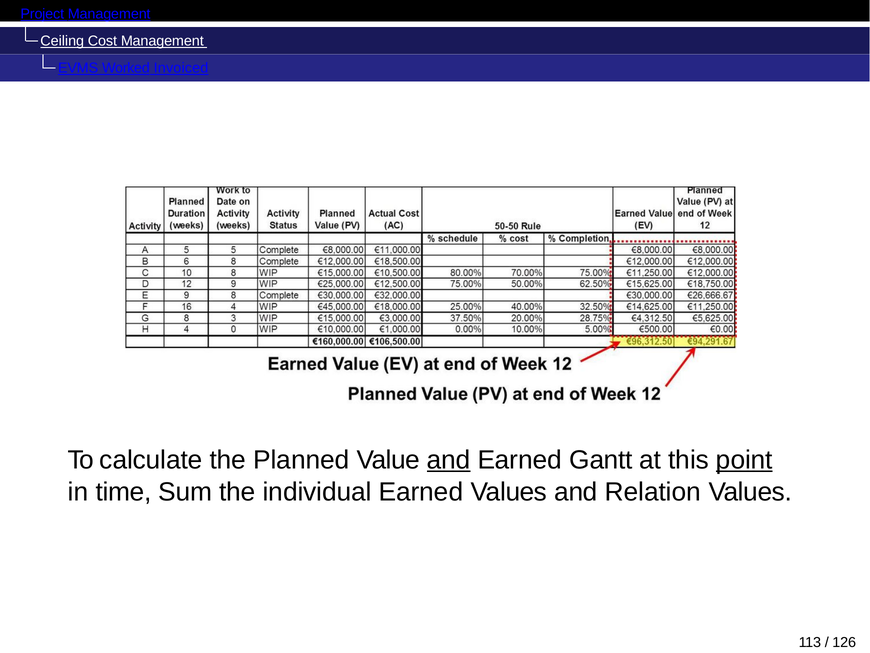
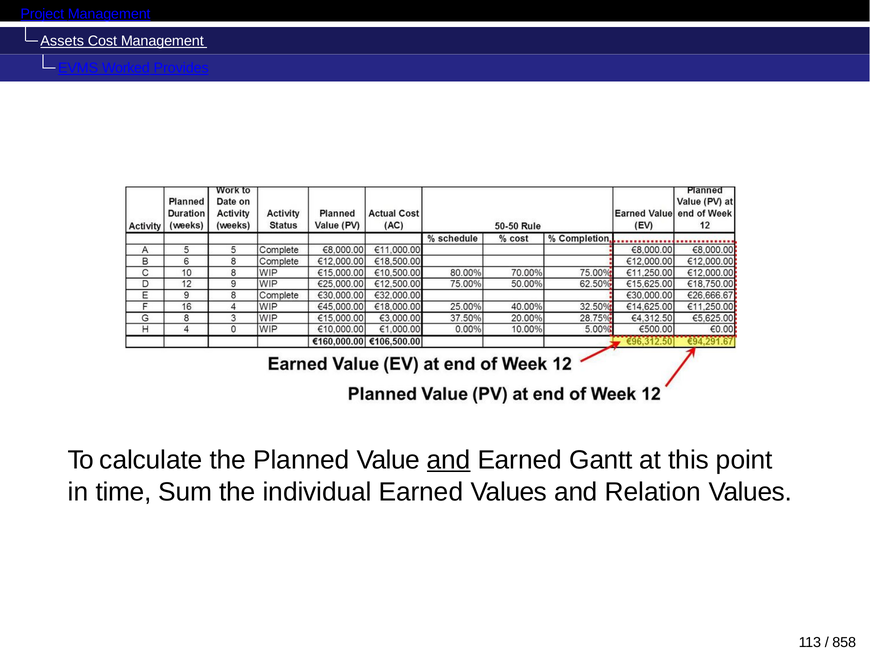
Ceiling: Ceiling -> Assets (62, 41)
Invoiced: Invoiced -> Provides (181, 68)
point underline: present -> none (744, 460)
126: 126 -> 858 (844, 642)
